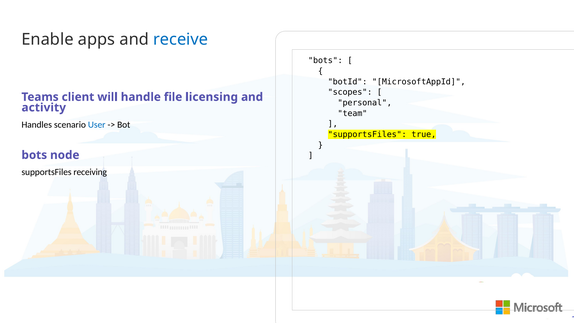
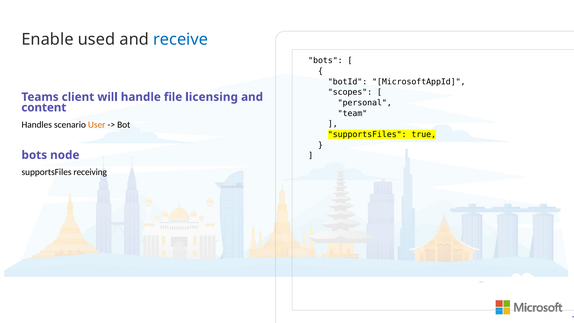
apps: apps -> used (97, 39)
activity: activity -> content (44, 108)
User colour: blue -> orange (97, 125)
